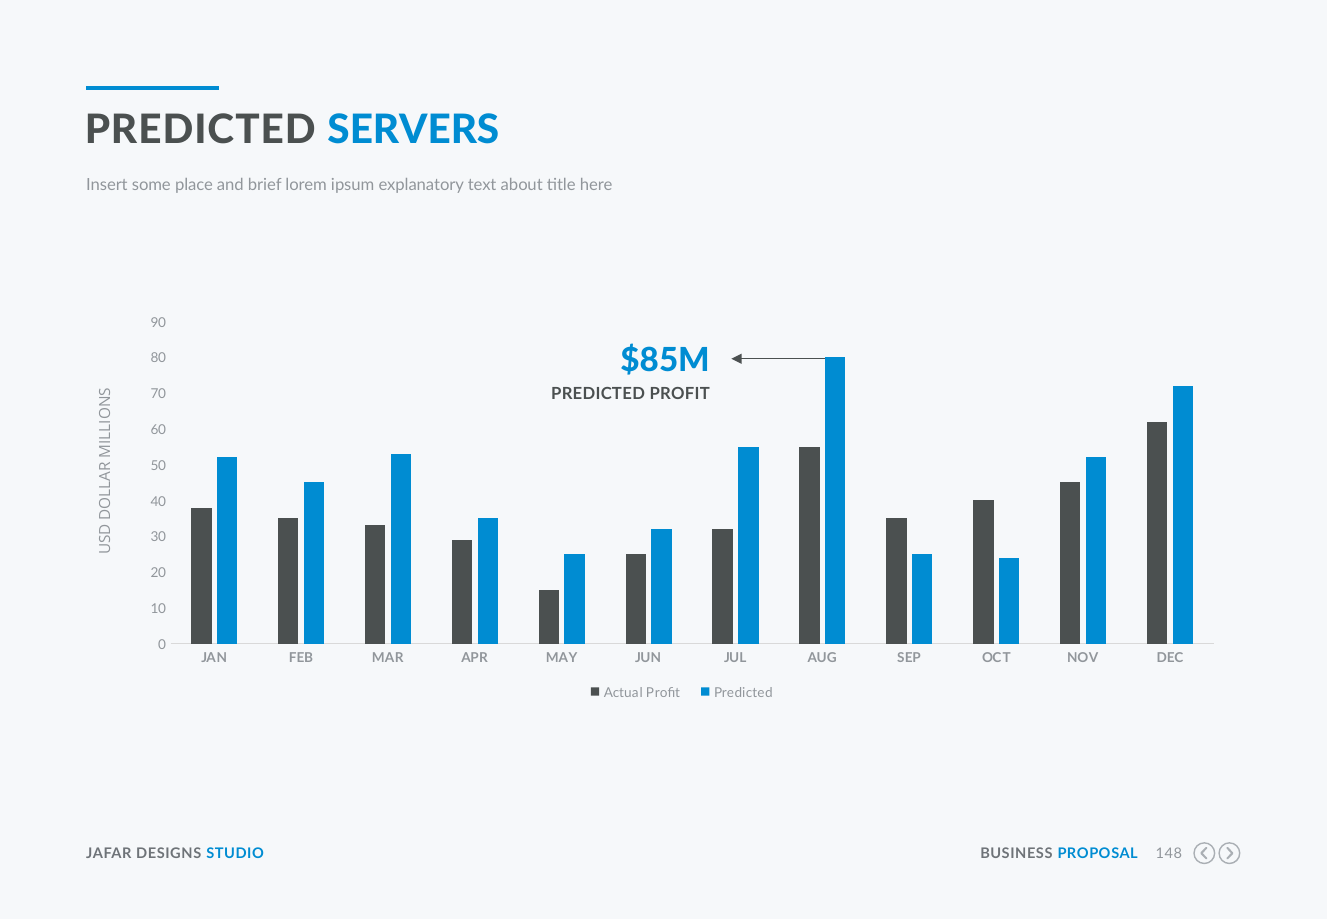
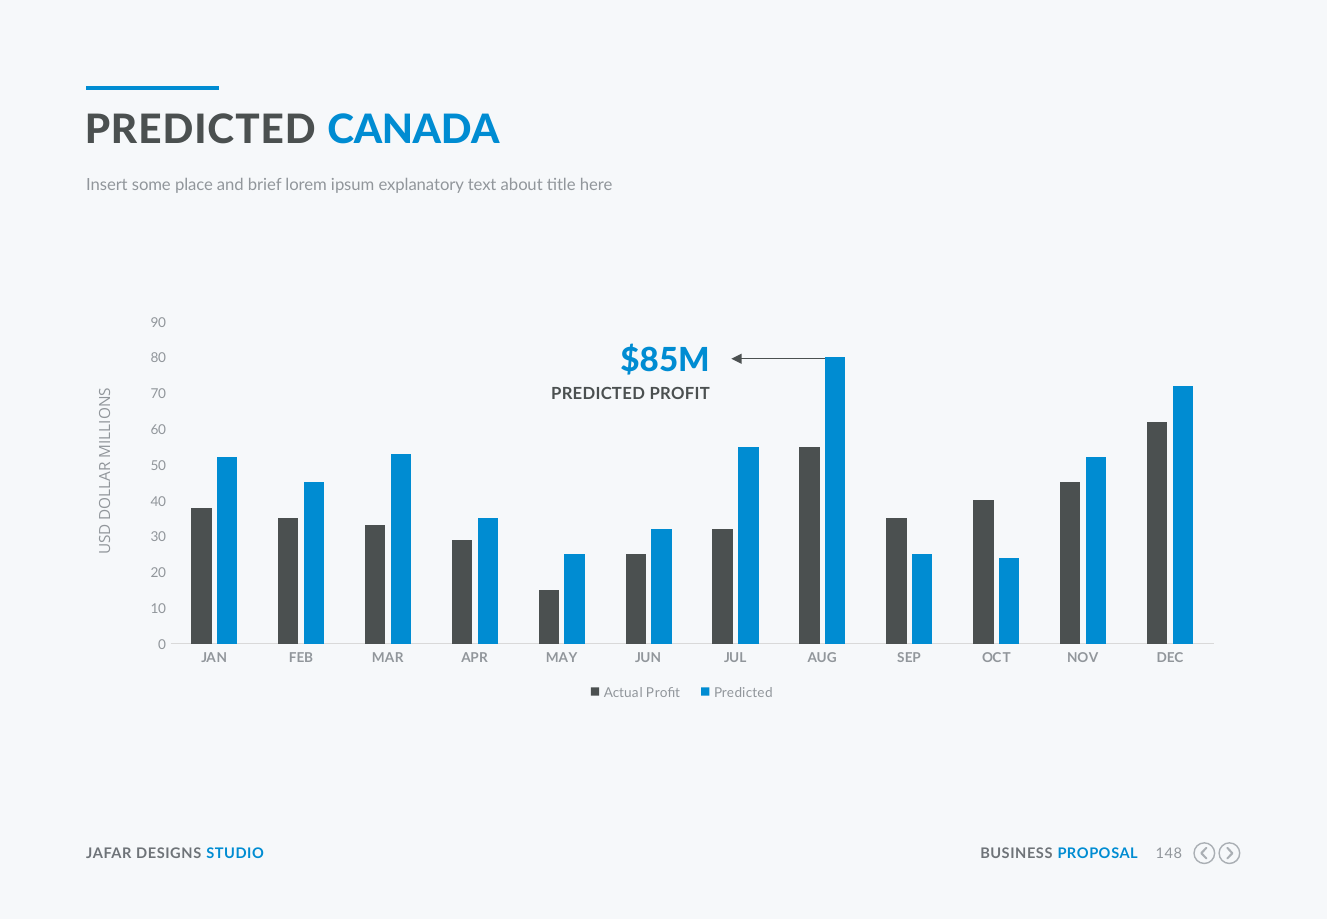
SERVERS: SERVERS -> CANADA (414, 130)
